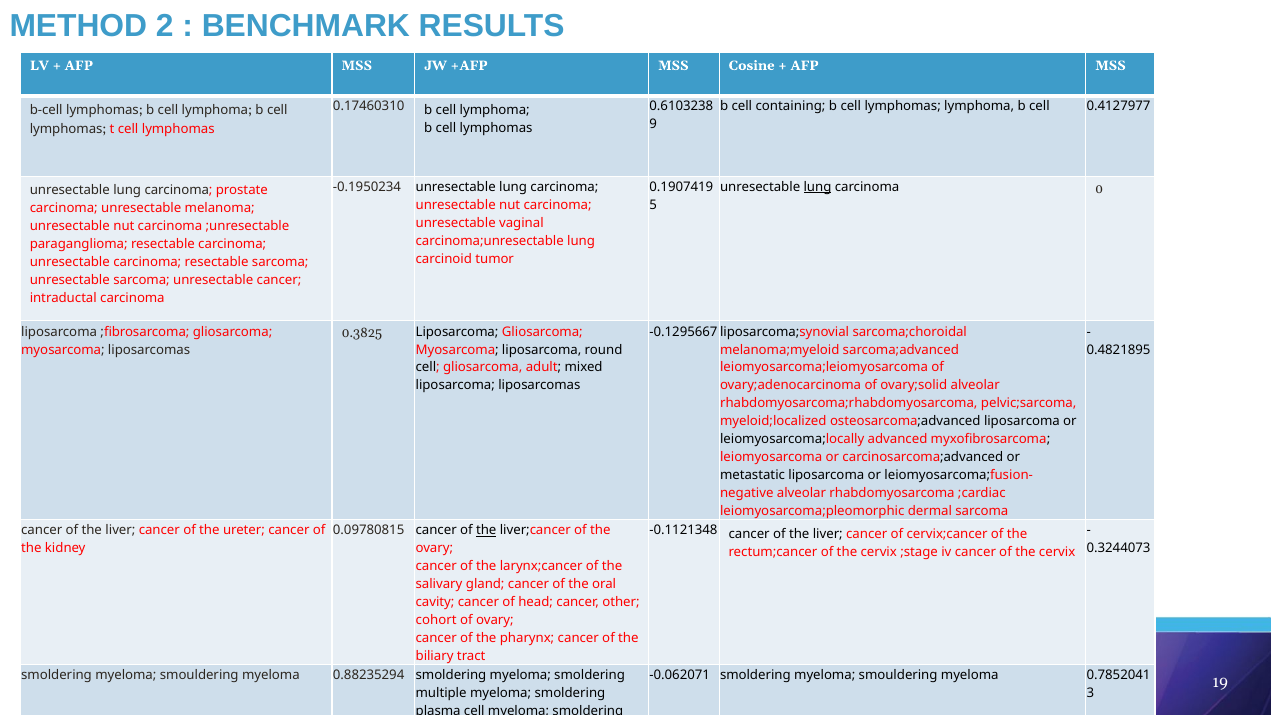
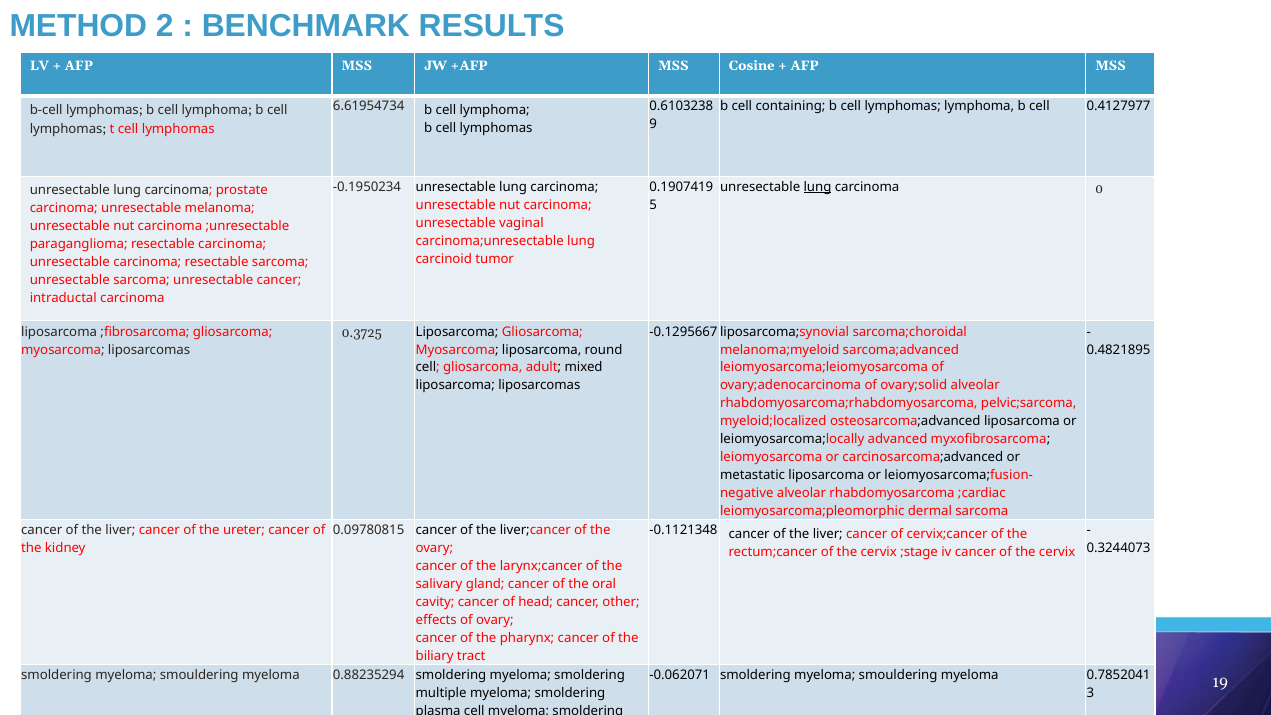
0.17460310: 0.17460310 -> 6.61954734 (369, 107)
0.3825: 0.3825 -> 0.3725 (362, 334)
the underline: present -> none (486, 530)
cohort: cohort -> effects (436, 620)
